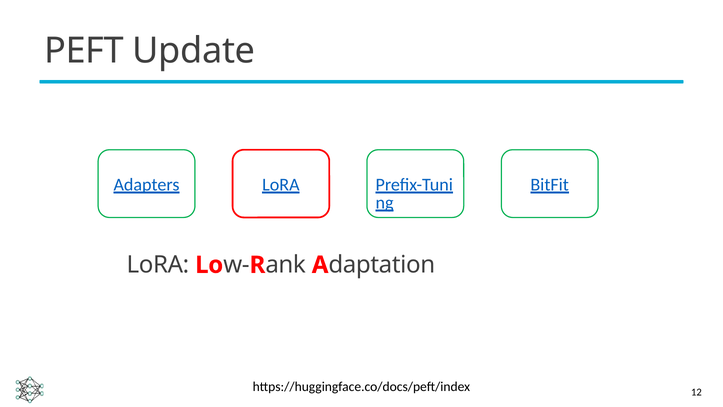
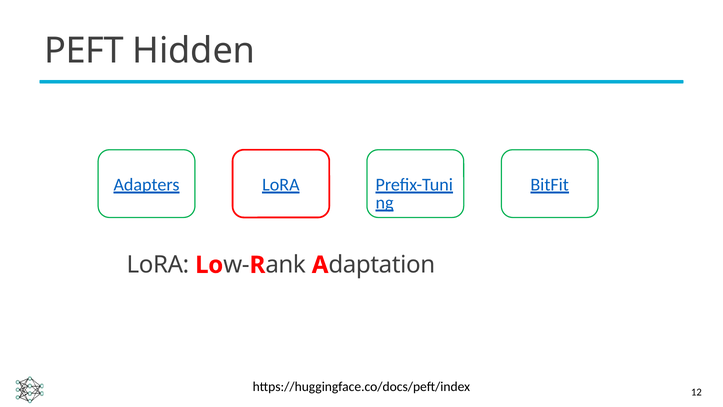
Update: Update -> Hidden (194, 51)
